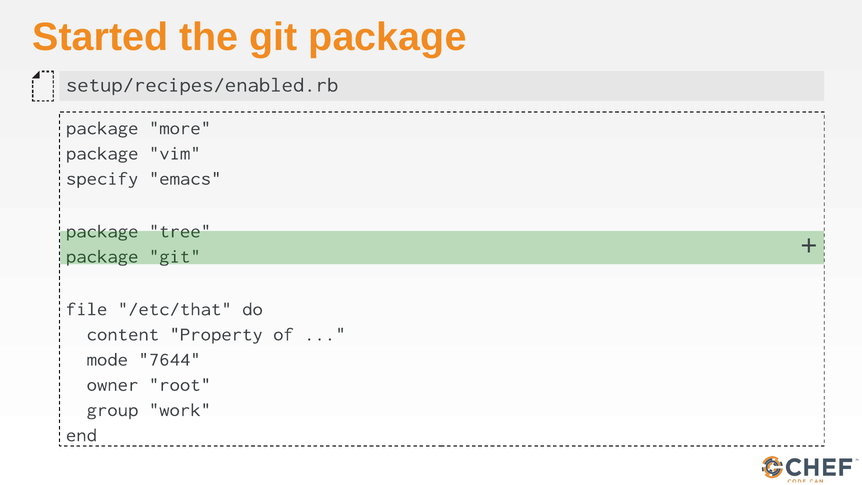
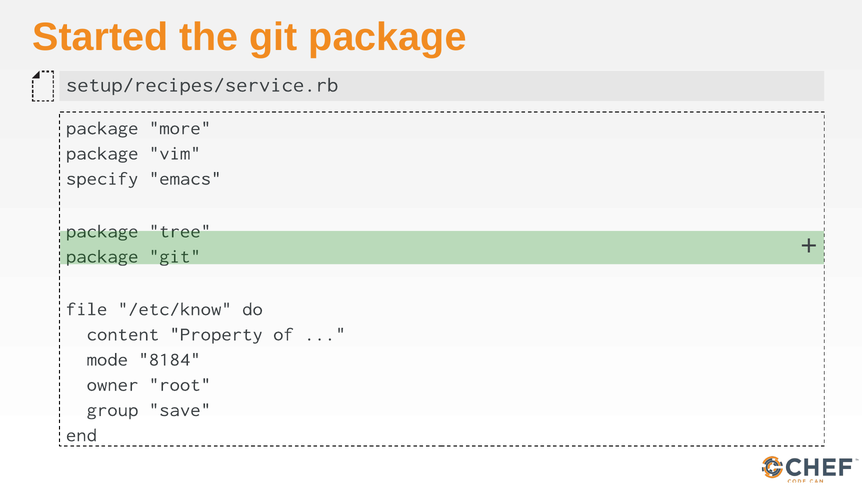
setup/recipes/enabled.rb: setup/recipes/enabled.rb -> setup/recipes/service.rb (202, 85)
/etc/that: /etc/that -> /etc/know (175, 309)
7644: 7644 -> 8184 (170, 359)
work: work -> save (180, 410)
